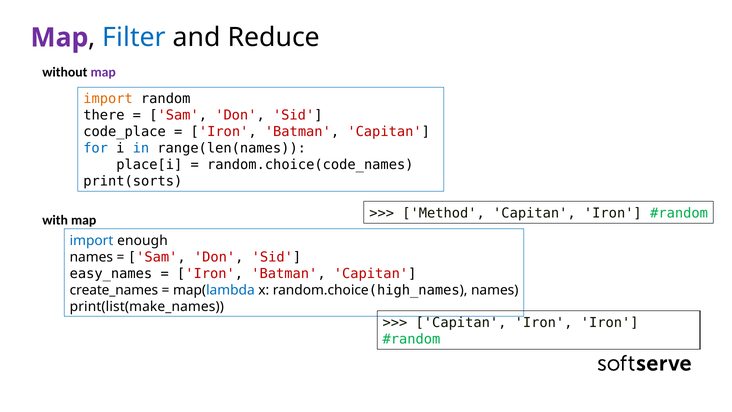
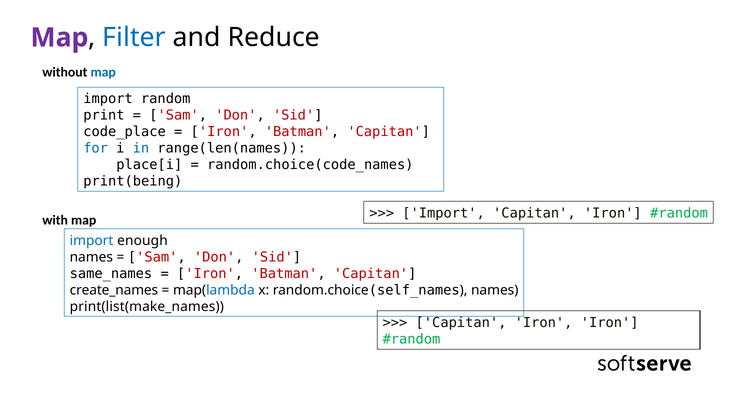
map colour: purple -> blue (103, 72)
import colour: orange -> black (108, 99)
there: there -> print (104, 115)
print(sorts: print(sorts -> print(being (133, 181)
Method: Method -> Import (444, 213)
easy_names: easy_names -> same_names (111, 273)
high_names: high_names -> self_names (414, 290)
